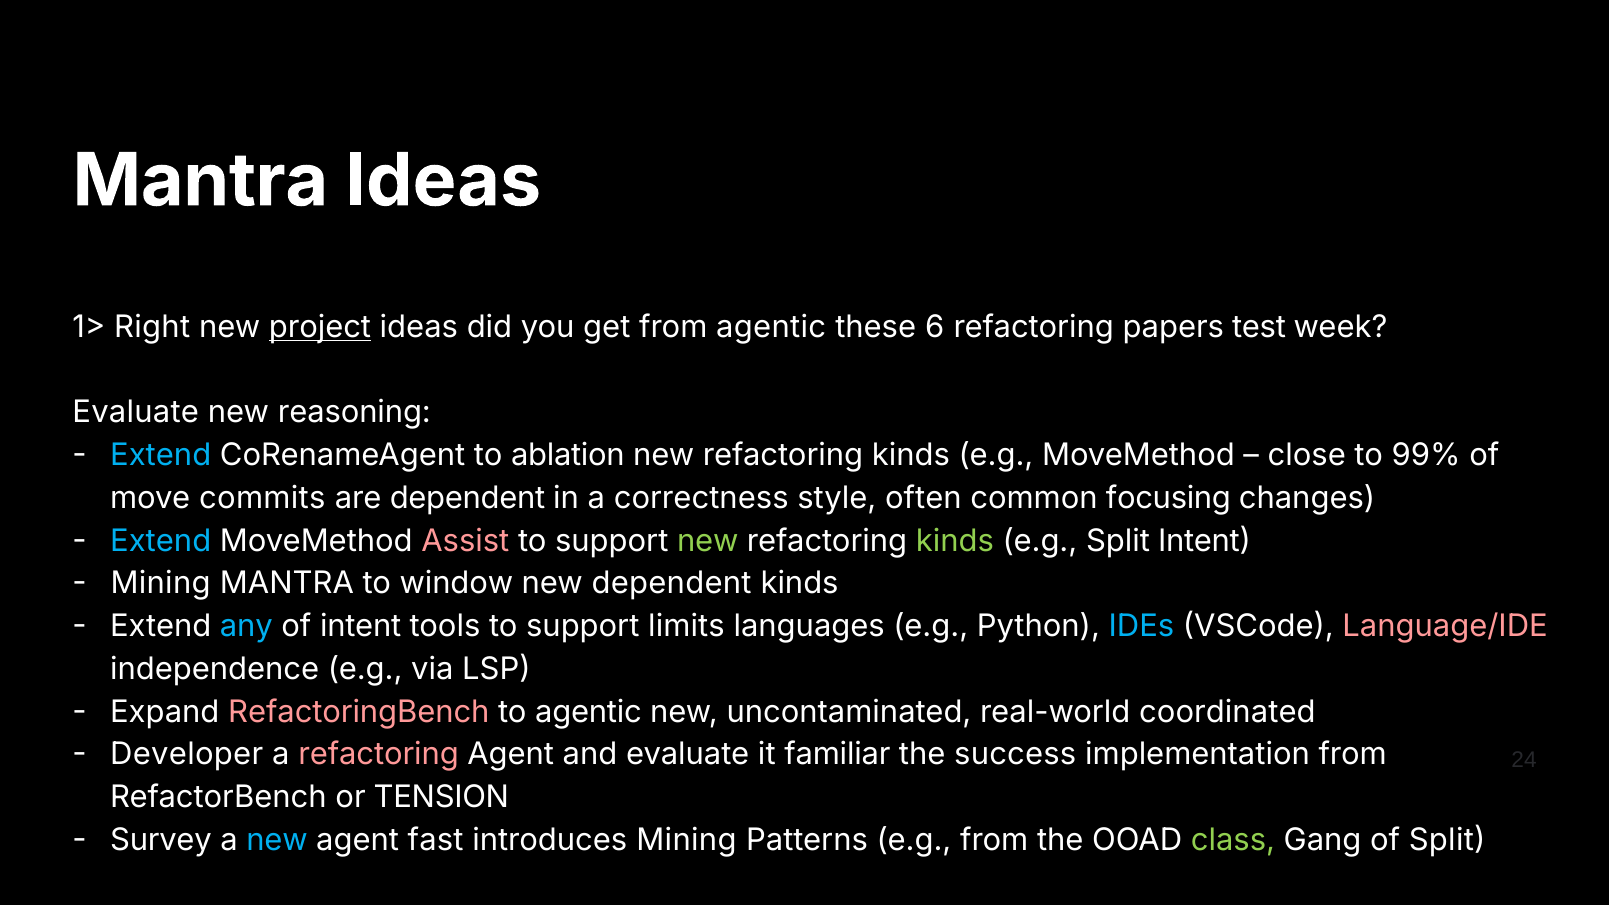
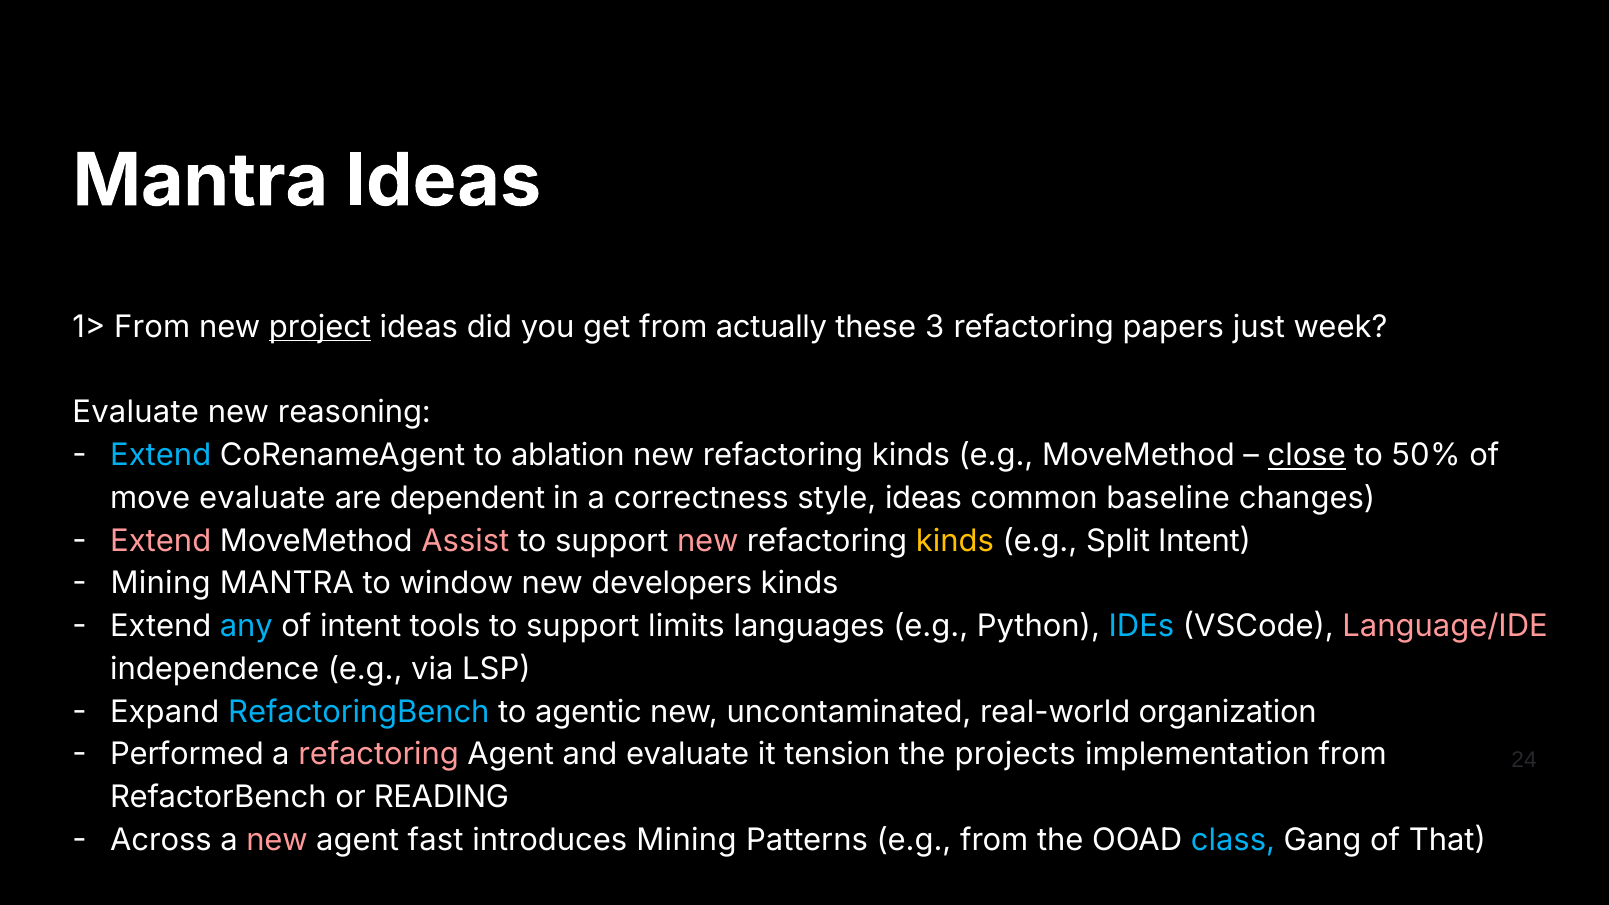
1> Right: Right -> From (152, 327)
from agentic: agentic -> actually (771, 327)
6: 6 -> 3 (935, 327)
test: test -> just (1259, 327)
close underline: none -> present (1307, 455)
99%: 99% -> 50% (1426, 455)
move commits: commits -> evaluate (262, 498)
style often: often -> ideas (924, 498)
focusing: focusing -> baseline (1168, 498)
Extend colour: light blue -> pink (161, 541)
new colour: light green -> pink (708, 541)
kinds colour: light green -> yellow (955, 541)
new dependent: dependent -> developers (672, 584)
RefactoringBench colour: pink -> light blue (359, 712)
coordinated: coordinated -> organization (1228, 712)
Developer: Developer -> Performed (187, 755)
familiar: familiar -> tension (837, 755)
success: success -> projects (1015, 755)
TENSION: TENSION -> READING (441, 798)
Survey: Survey -> Across (161, 840)
new colour: light blue -> pink (277, 840)
class colour: light green -> light blue (1233, 840)
of Split: Split -> That (1447, 840)
